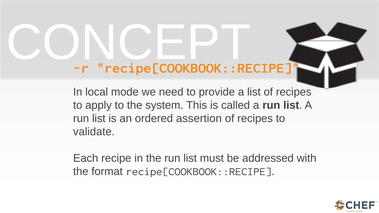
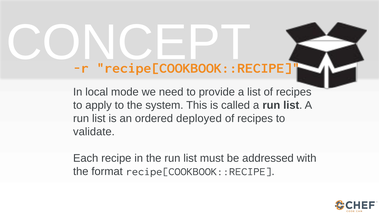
assertion: assertion -> deployed (199, 119)
